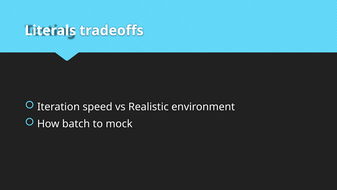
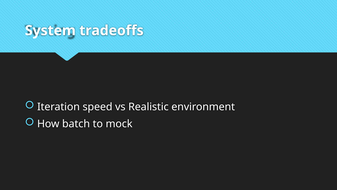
Literals: Literals -> System (50, 30)
